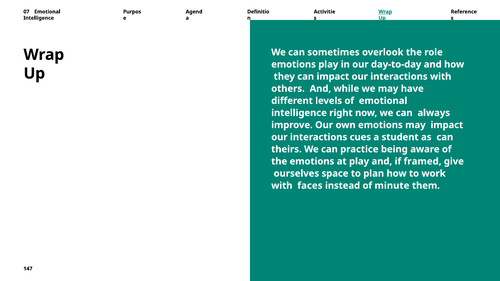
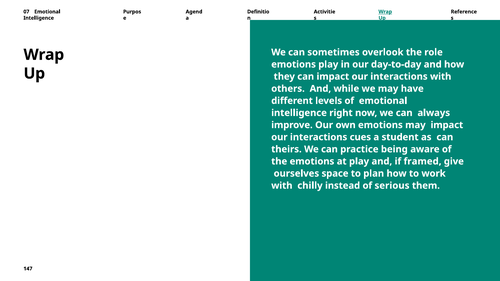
faces: faces -> chilly (310, 186)
minute: minute -> serious (392, 186)
